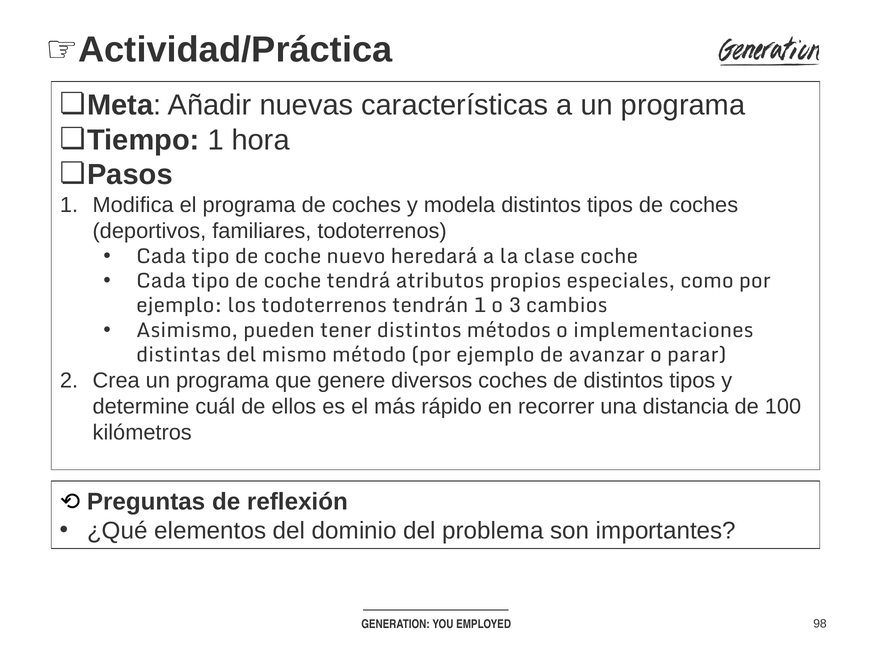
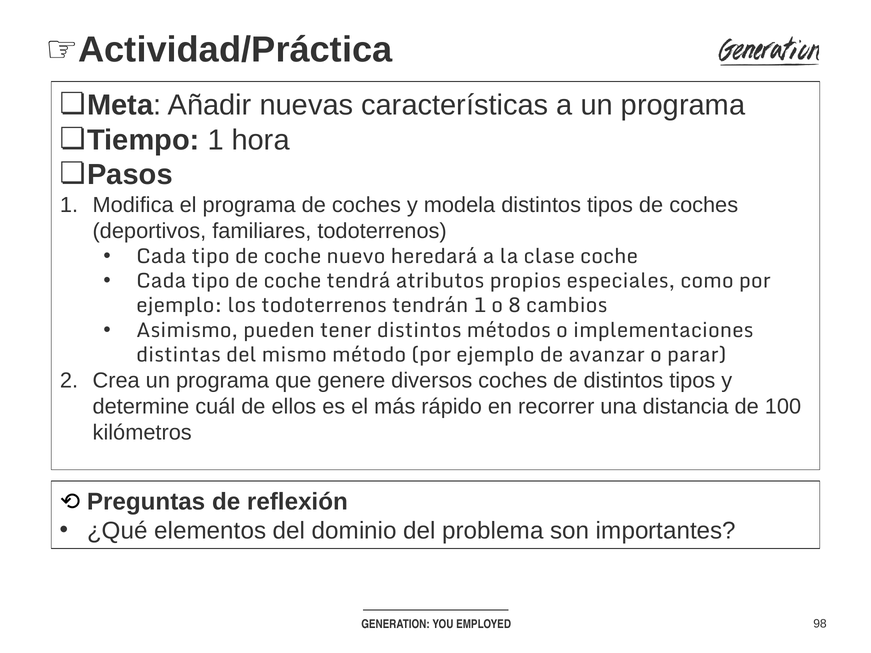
3: 3 -> 8 (515, 306)
